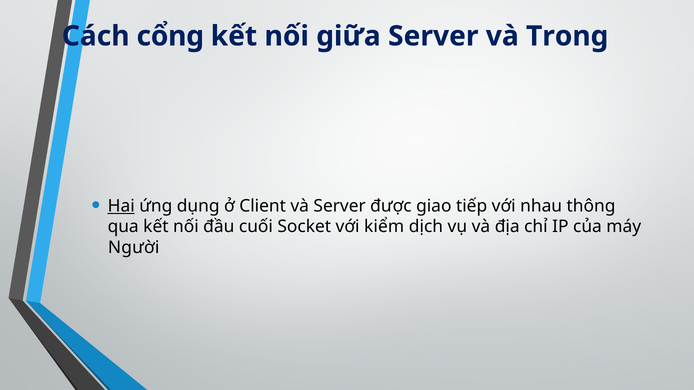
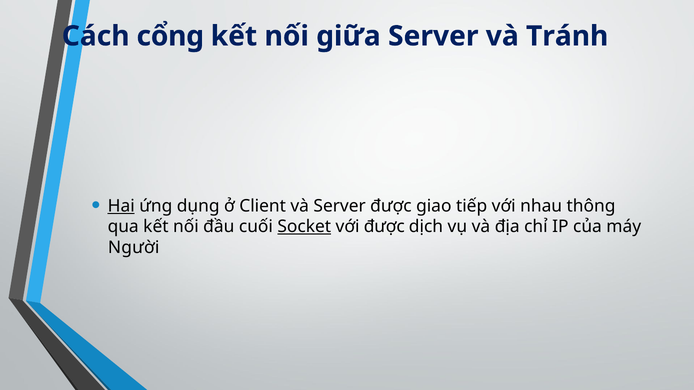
Trong: Trong -> Tránh (567, 36)
Socket underline: none -> present (304, 227)
với kiểm: kiểm -> được (384, 227)
